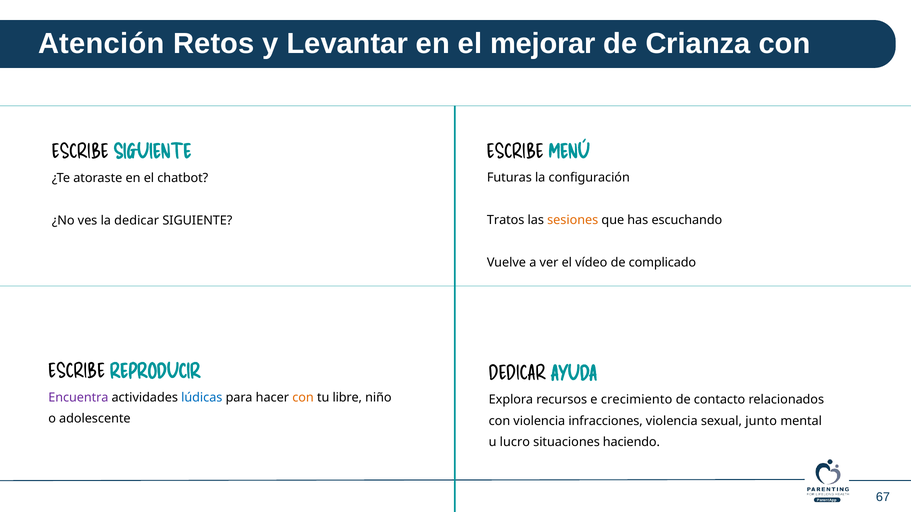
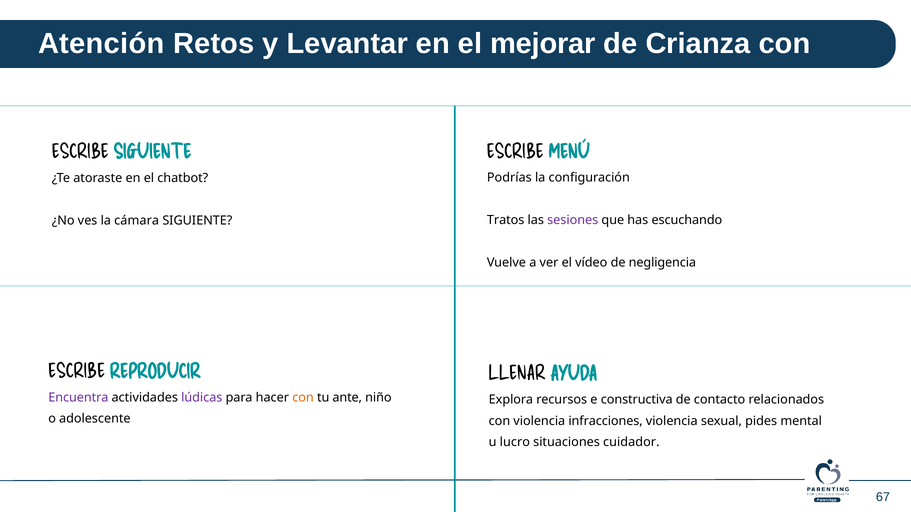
Futuras: Futuras -> Podrías (509, 178)
la dedicar: dedicar -> cámara (137, 221)
sesiones colour: orange -> purple (573, 220)
complicado: complicado -> negligencia (662, 263)
DEDICAR: DEDICAR -> LLENAR (517, 374)
lúdicas colour: blue -> purple (202, 398)
libre: libre -> ante (347, 398)
crecimiento: crecimiento -> constructiva (637, 400)
junto: junto -> pides (761, 421)
haciendo: haciendo -> cuidador (631, 442)
